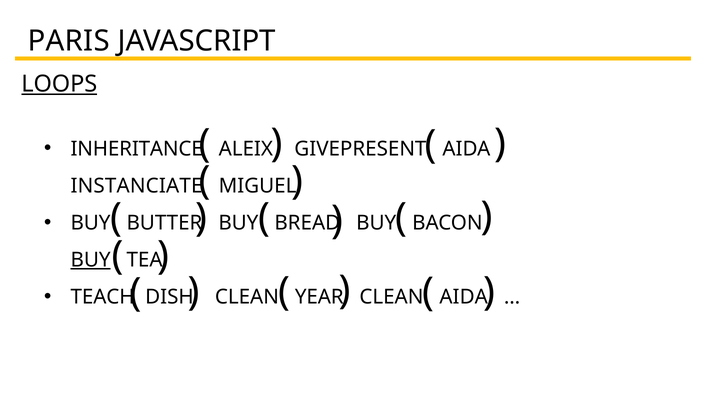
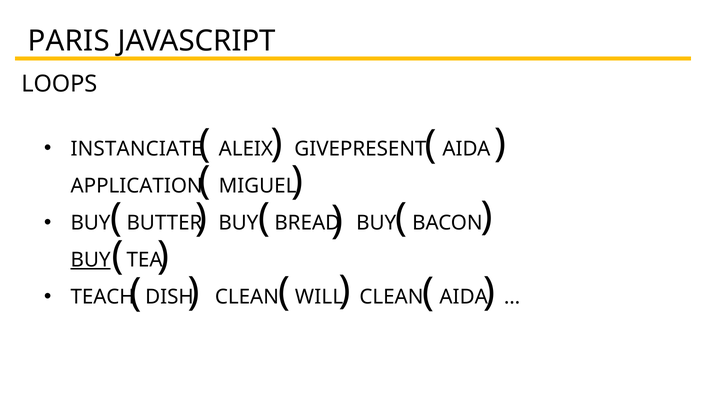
LOOPS underline: present -> none (59, 84)
INHERITANCE: INHERITANCE -> INSTANCIATE (136, 149)
INSTANCIATE: INSTANCIATE -> APPLICATION (137, 186)
YEAR: YEAR -> WILL (319, 297)
